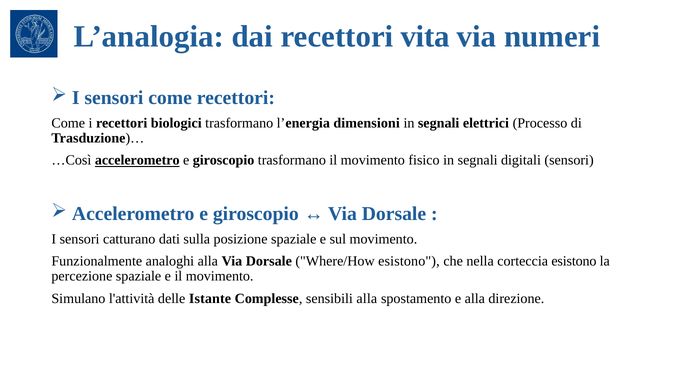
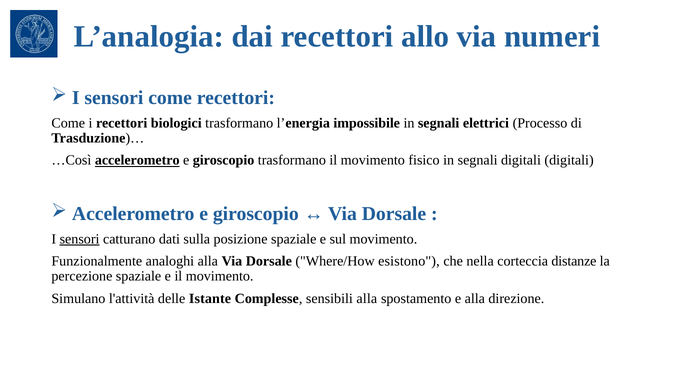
vita: vita -> allo (425, 36)
dimensioni: dimensioni -> impossibile (367, 123)
digitali sensori: sensori -> digitali (569, 161)
sensori underline: none -> present (80, 239)
corteccia esistono: esistono -> distanze (574, 262)
